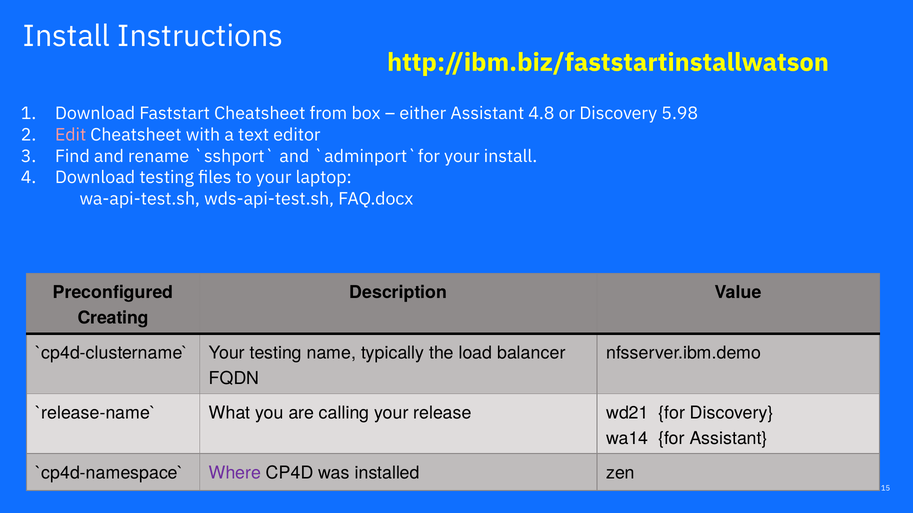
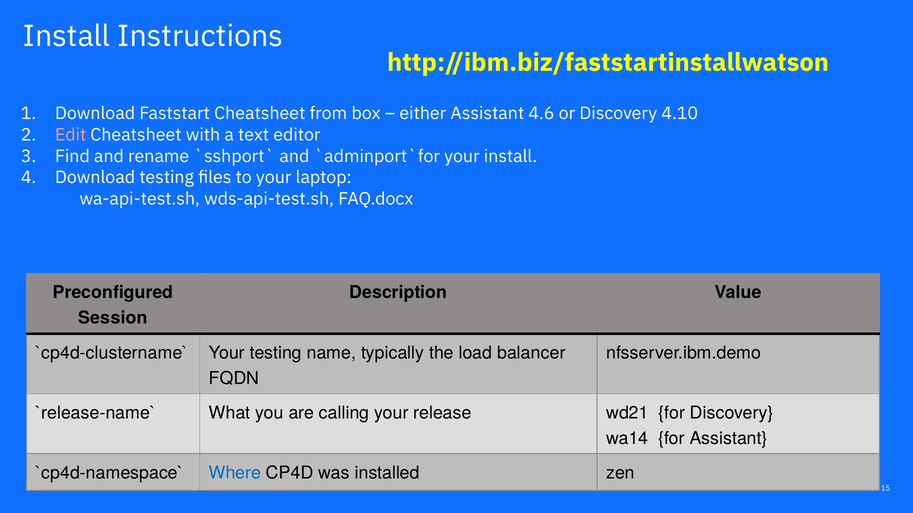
4.8: 4.8 -> 4.6 (541, 114)
5.98: 5.98 -> 4.10 (680, 114)
Creating: Creating -> Session (113, 318)
Where colour: purple -> blue (235, 473)
